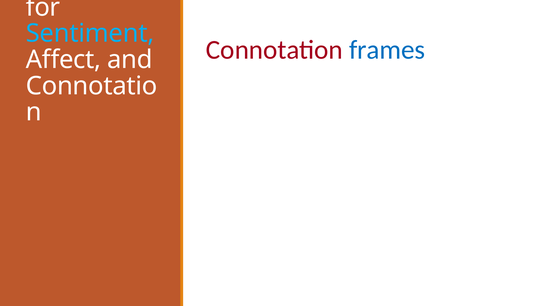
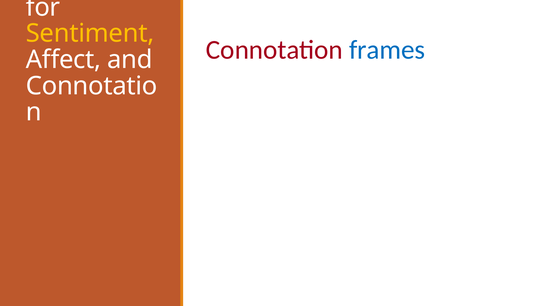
Sentiment colour: light blue -> yellow (90, 34)
